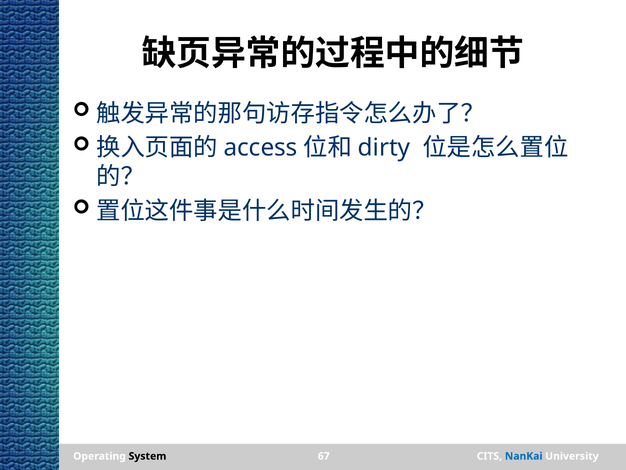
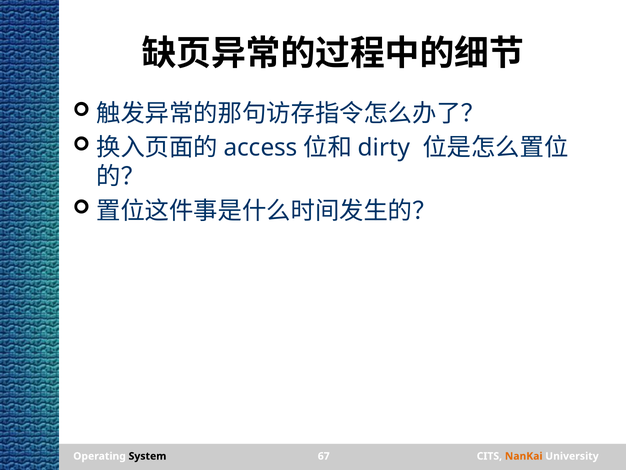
NanKai colour: blue -> orange (524, 456)
